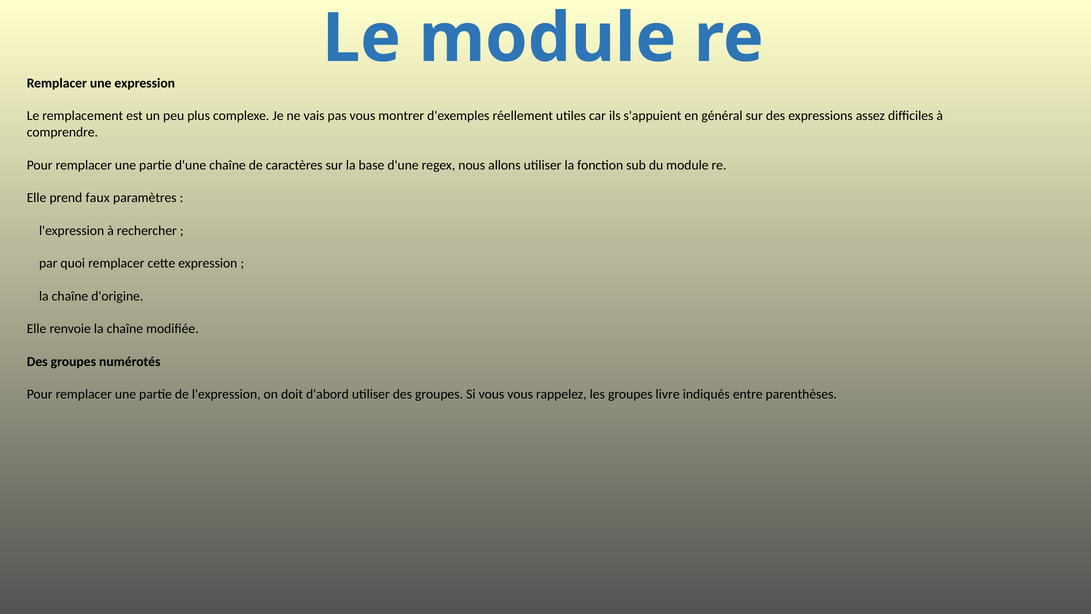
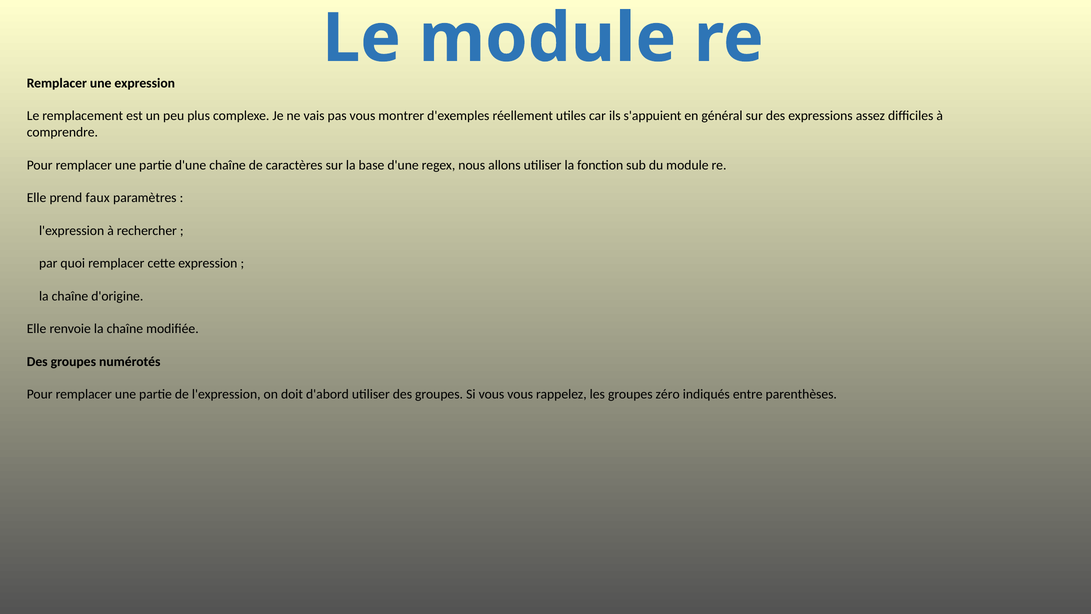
livre: livre -> zéro (668, 394)
